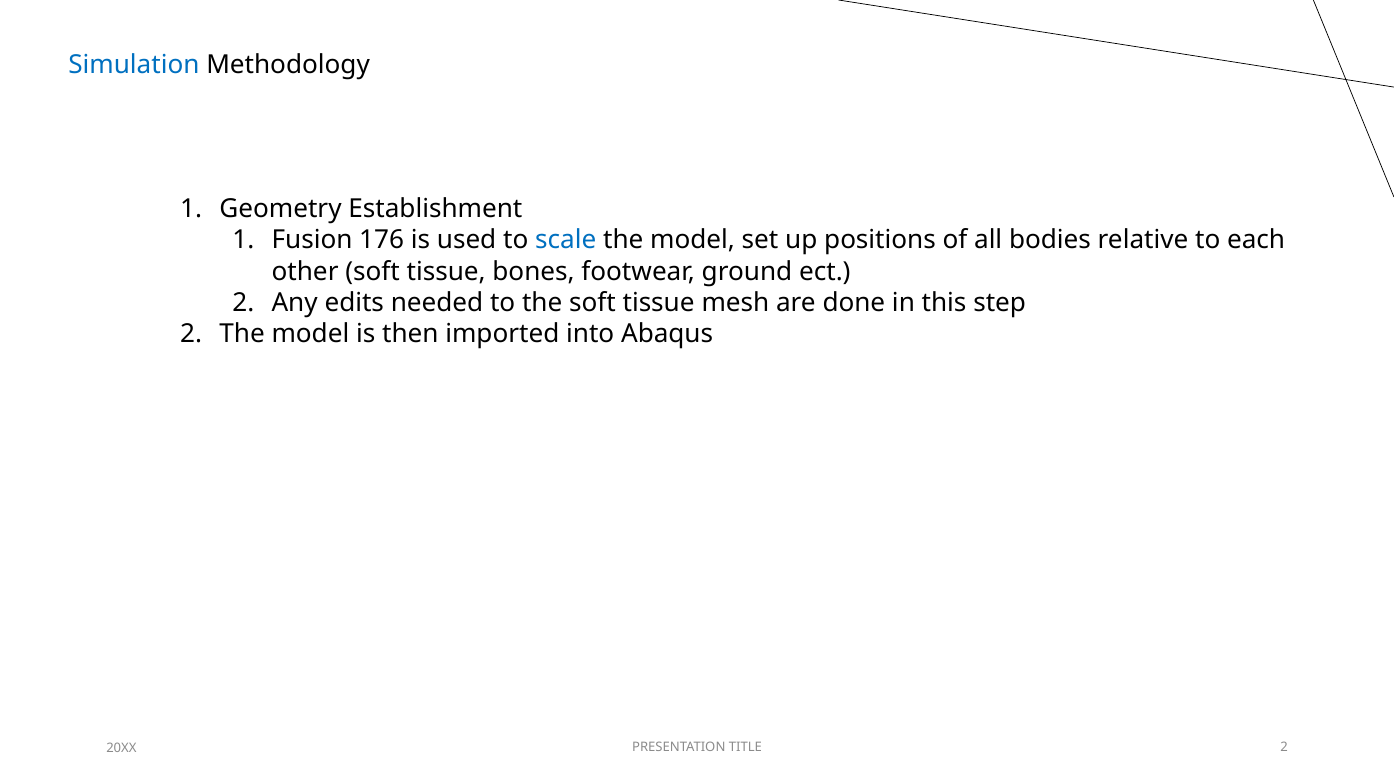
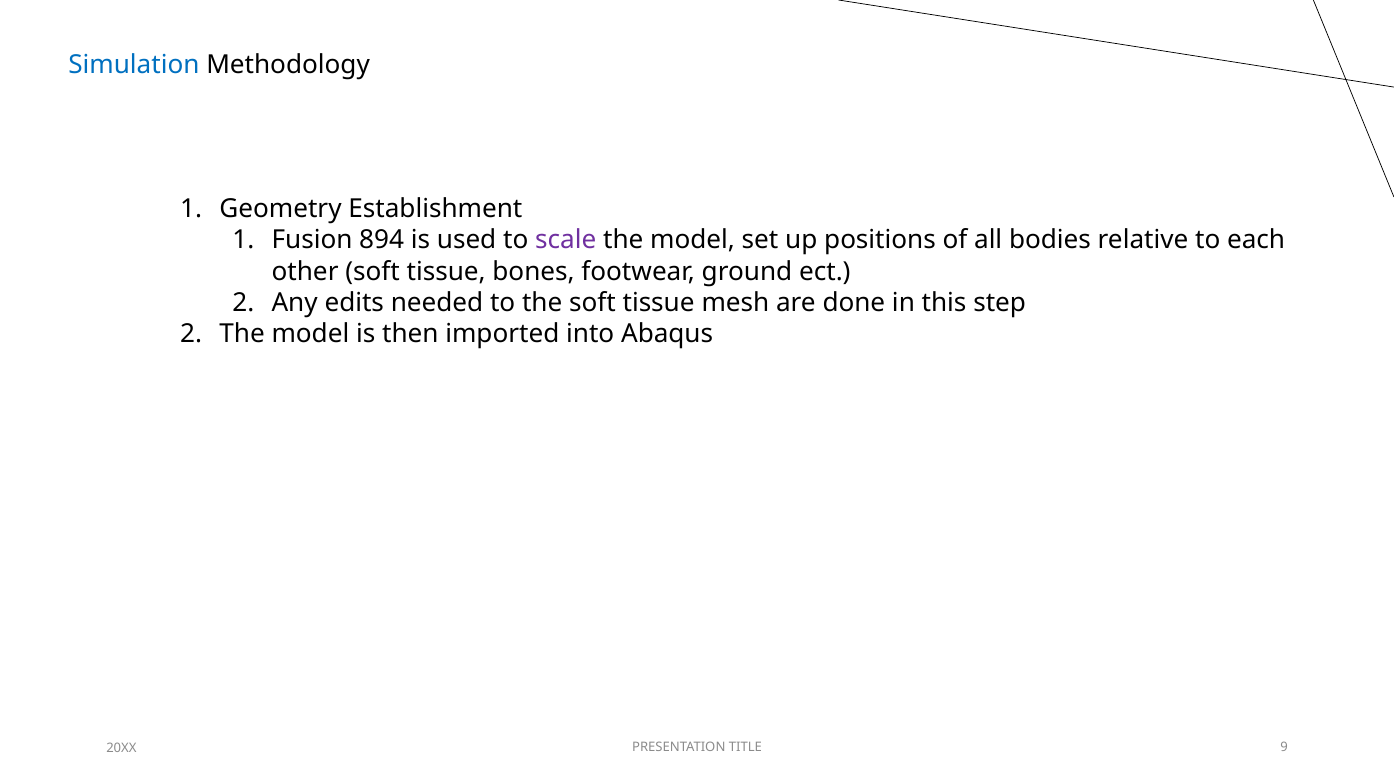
176: 176 -> 894 (382, 240)
scale colour: blue -> purple (566, 240)
TITLE 2: 2 -> 9 (1284, 747)
